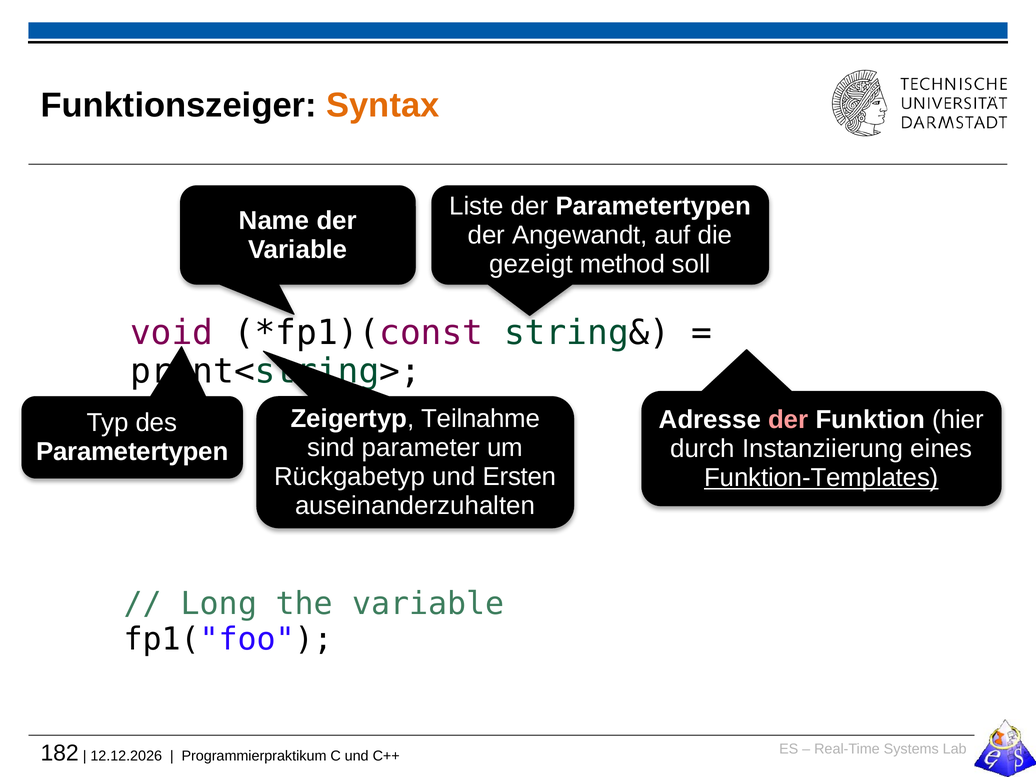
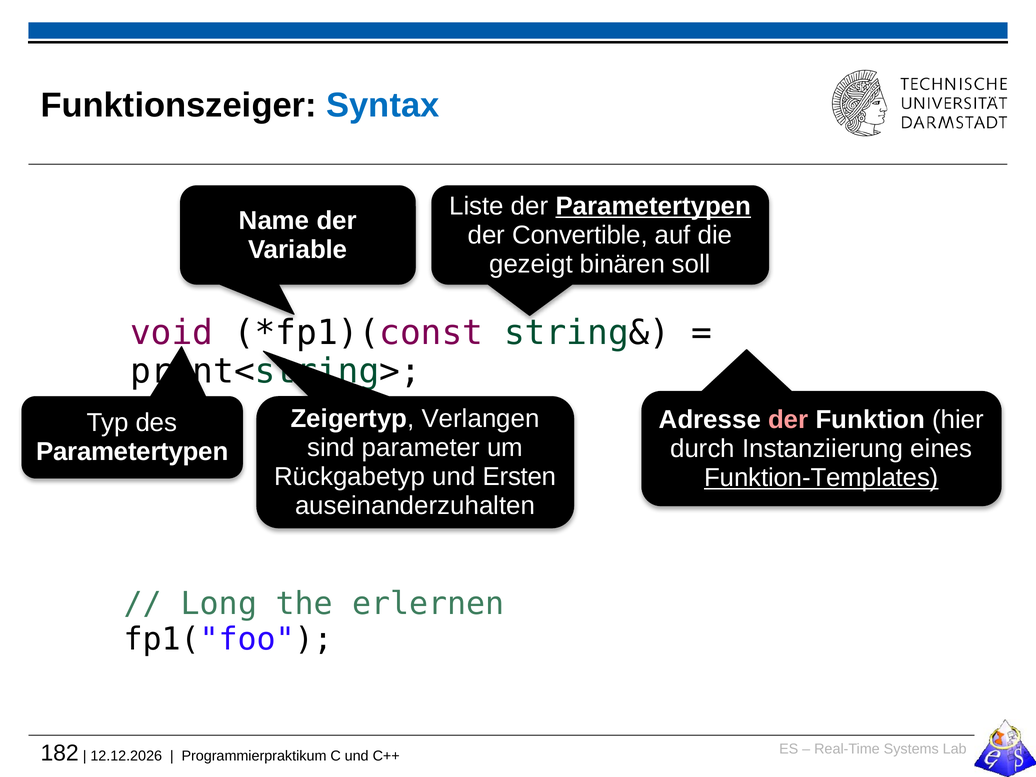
Syntax colour: orange -> blue (383, 105)
Parametertypen underline: none -> present (653, 206)
Angewandt: Angewandt -> Convertible (580, 235)
method: method -> binären (622, 264)
Teilnahme: Teilnahme -> Verlangen (481, 419)
the variable: variable -> erlernen (428, 604)
